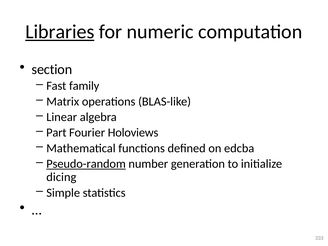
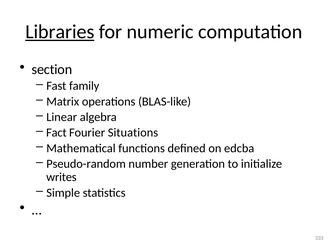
Part: Part -> Fact (56, 133)
Holoviews: Holoviews -> Situations (133, 133)
Pseudo-random underline: present -> none (86, 164)
dicing: dicing -> writes (61, 177)
